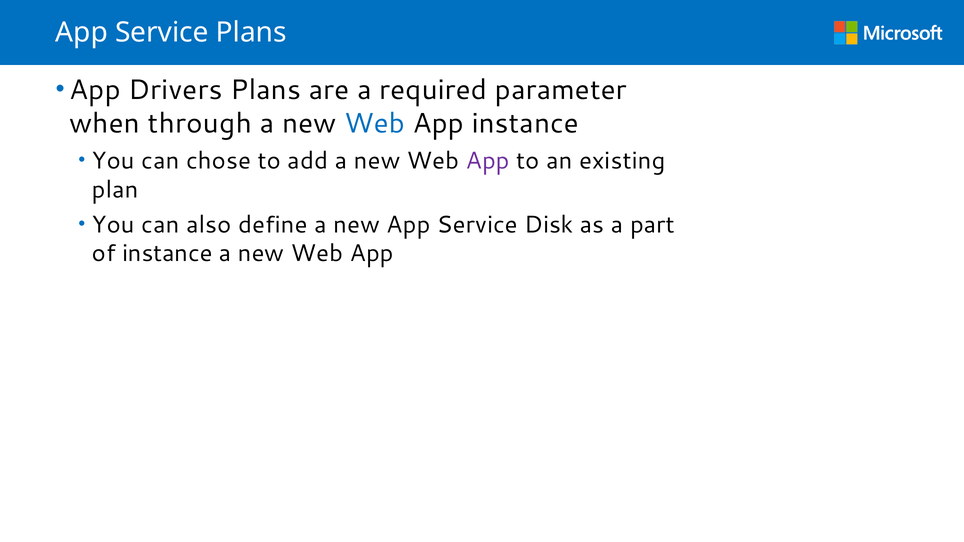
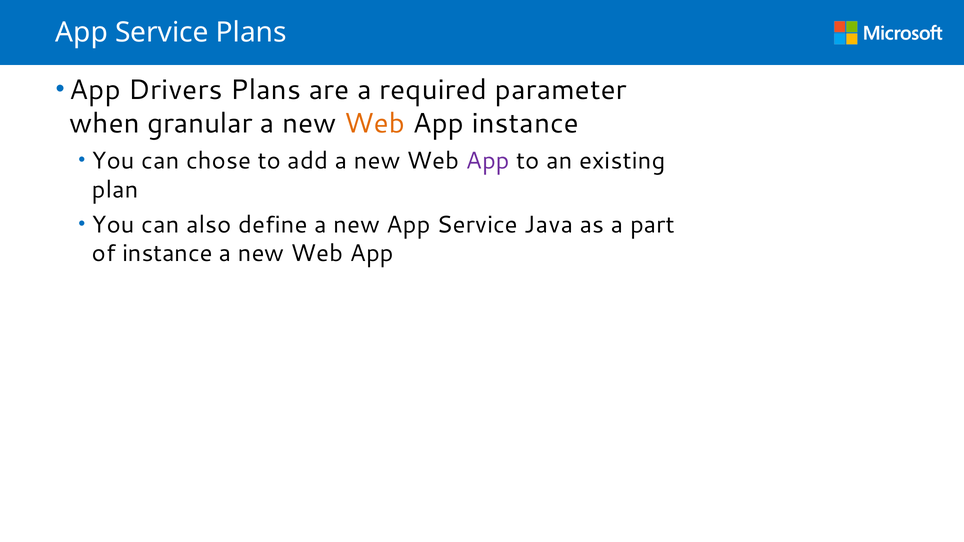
through: through -> granular (200, 124)
Web colour: blue -> orange (375, 124)
Disk: Disk -> Java (549, 225)
